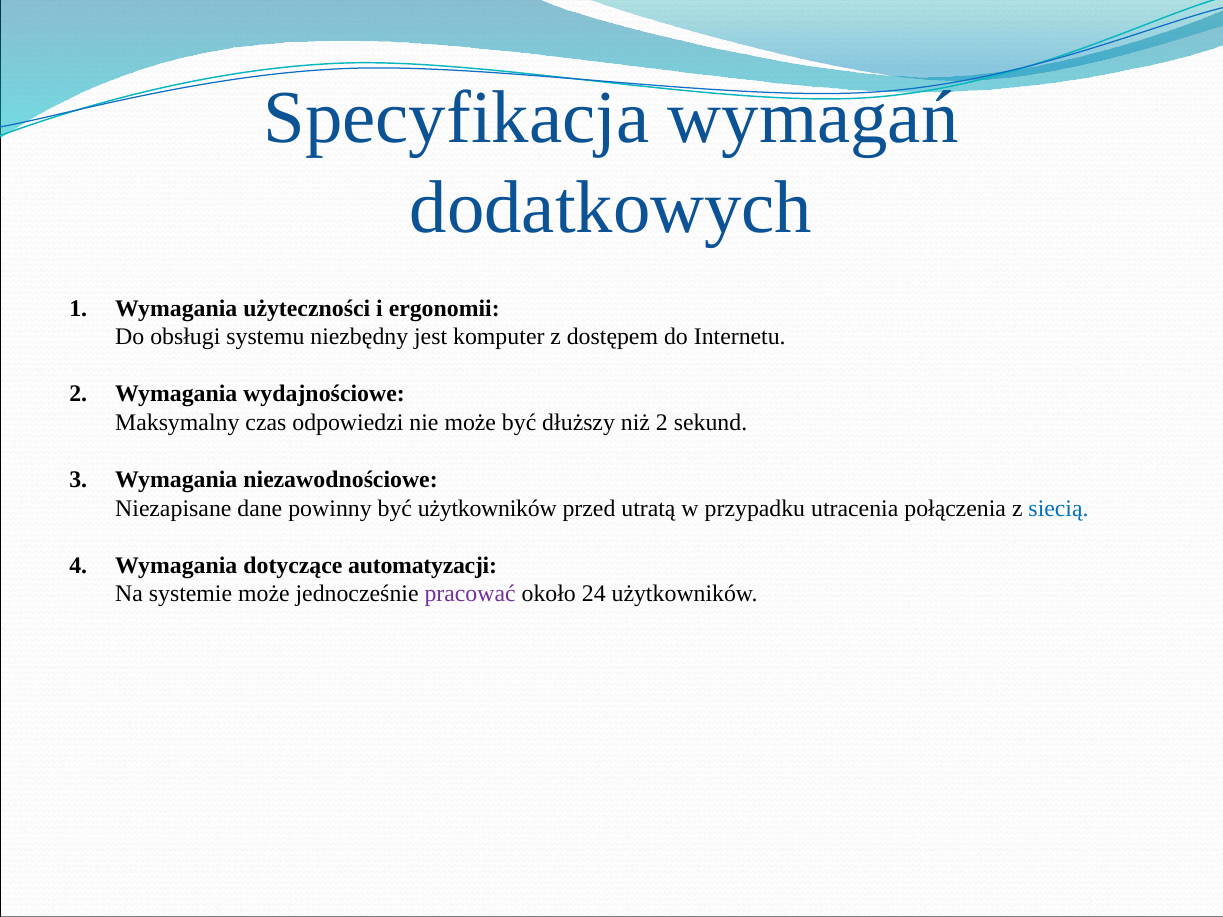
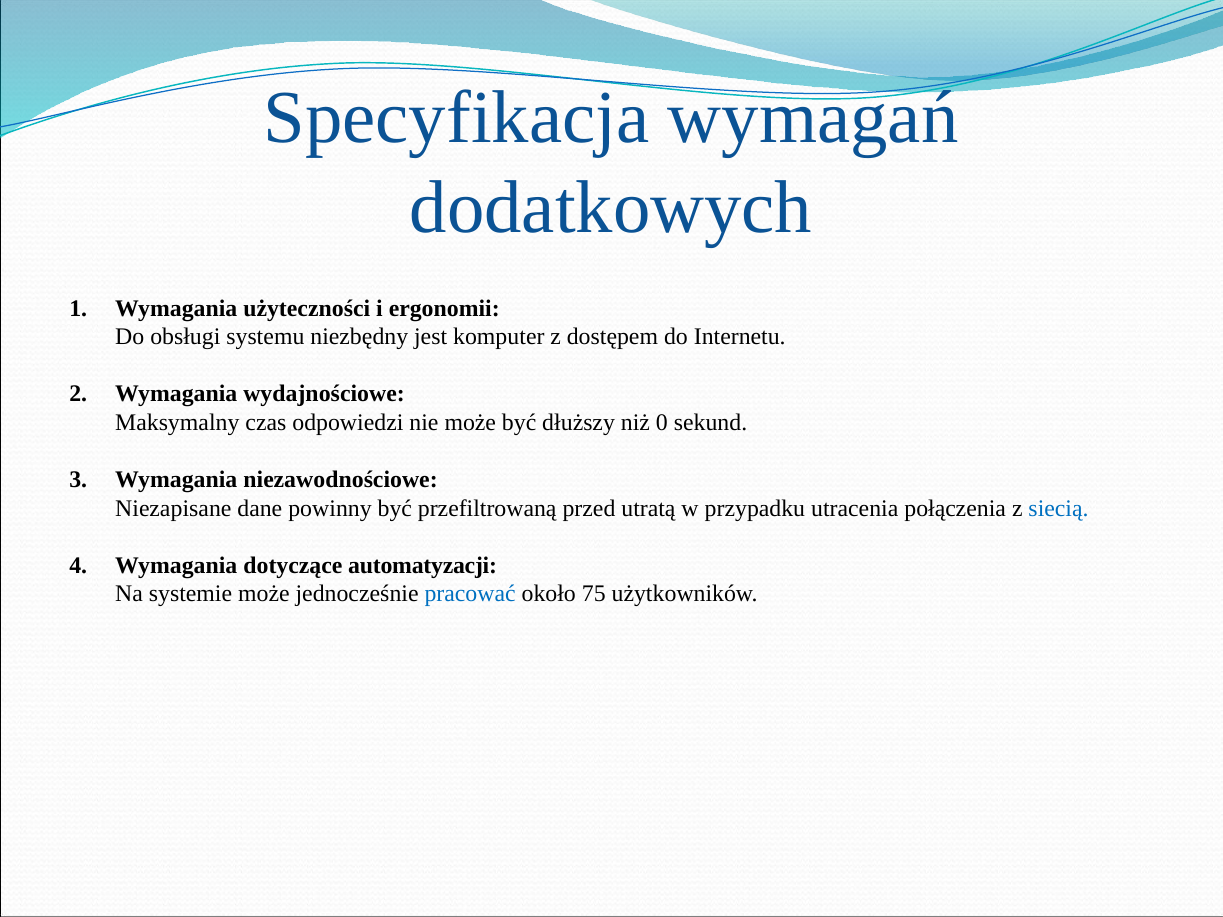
niż 2: 2 -> 0 (662, 423)
być użytkowników: użytkowników -> przefiltrowaną (487, 508)
pracować colour: purple -> blue (470, 594)
24: 24 -> 75 (594, 594)
